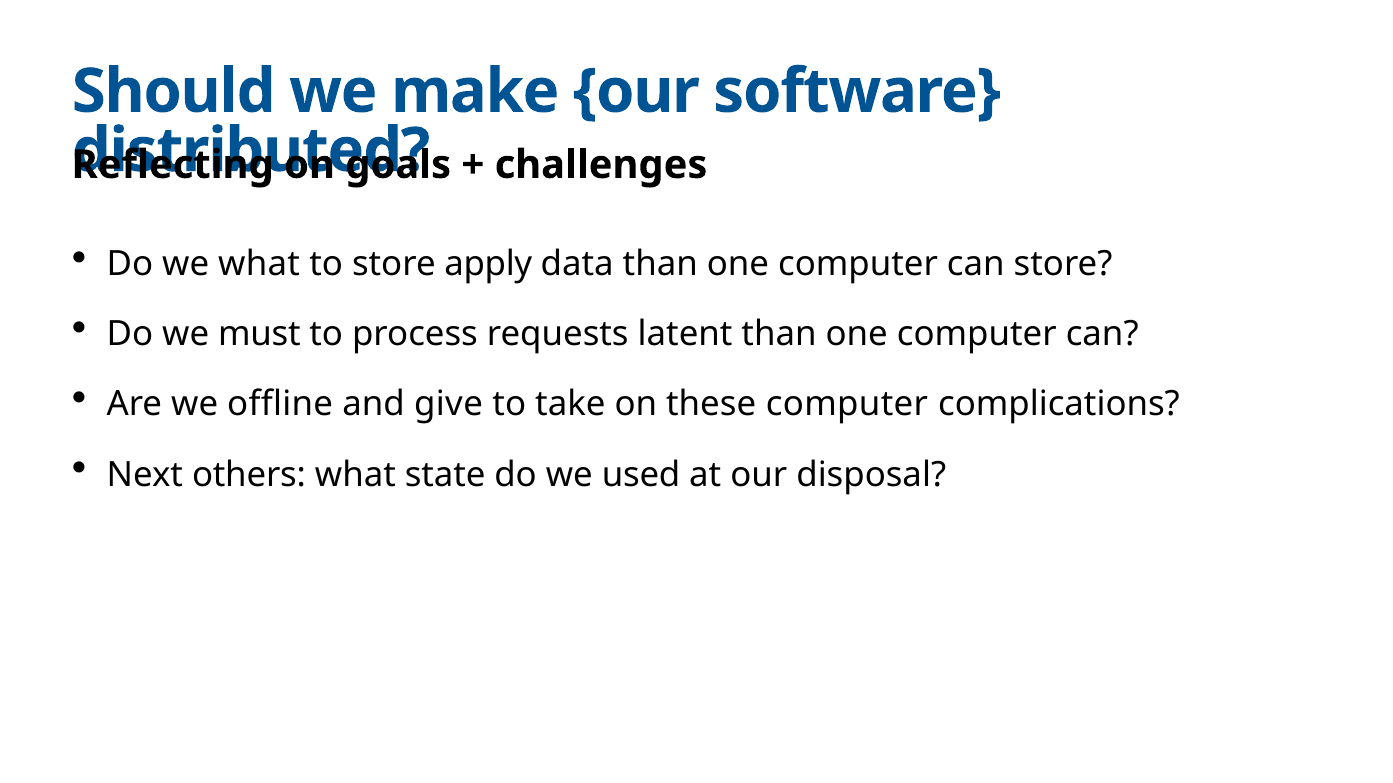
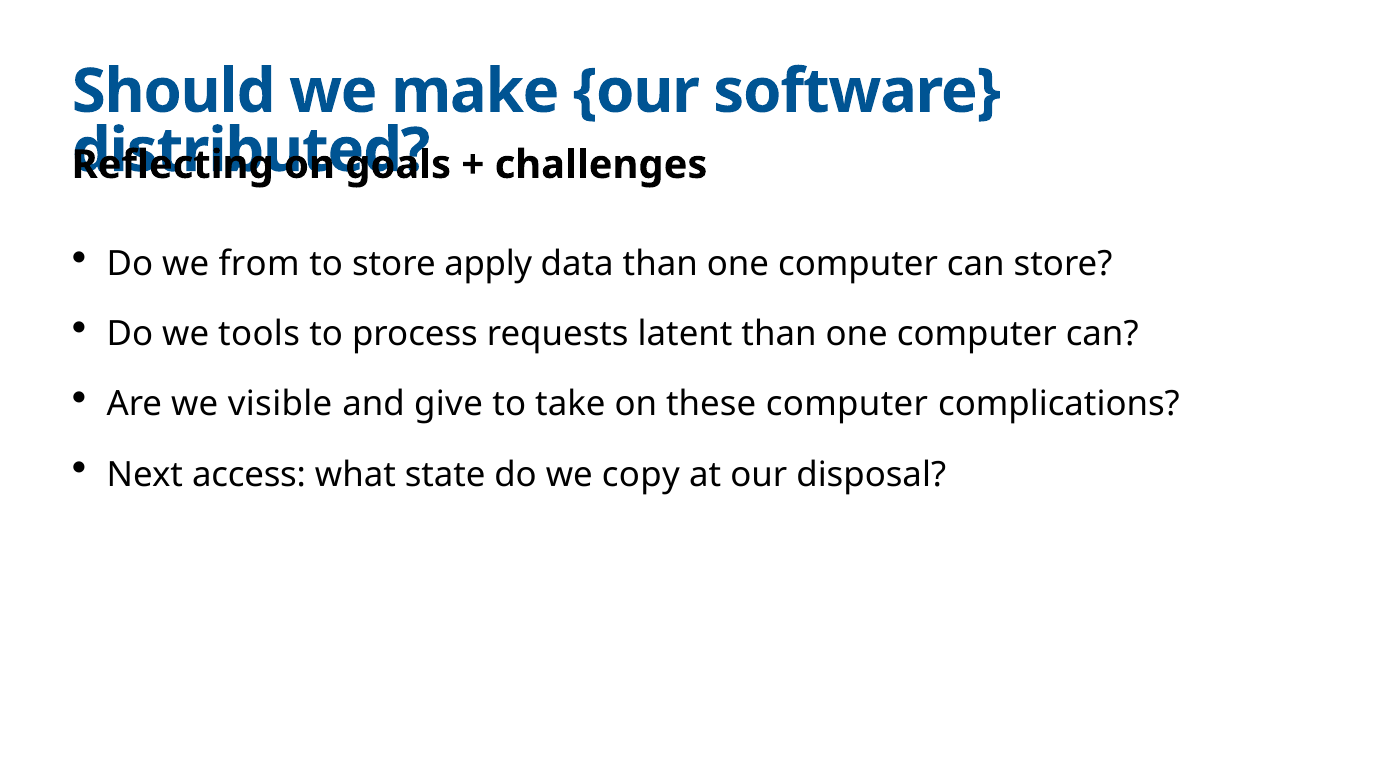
we what: what -> from (259, 264)
must: must -> tools (259, 334)
offline: offline -> visible (280, 405)
others: others -> access (249, 475)
used: used -> copy (641, 475)
